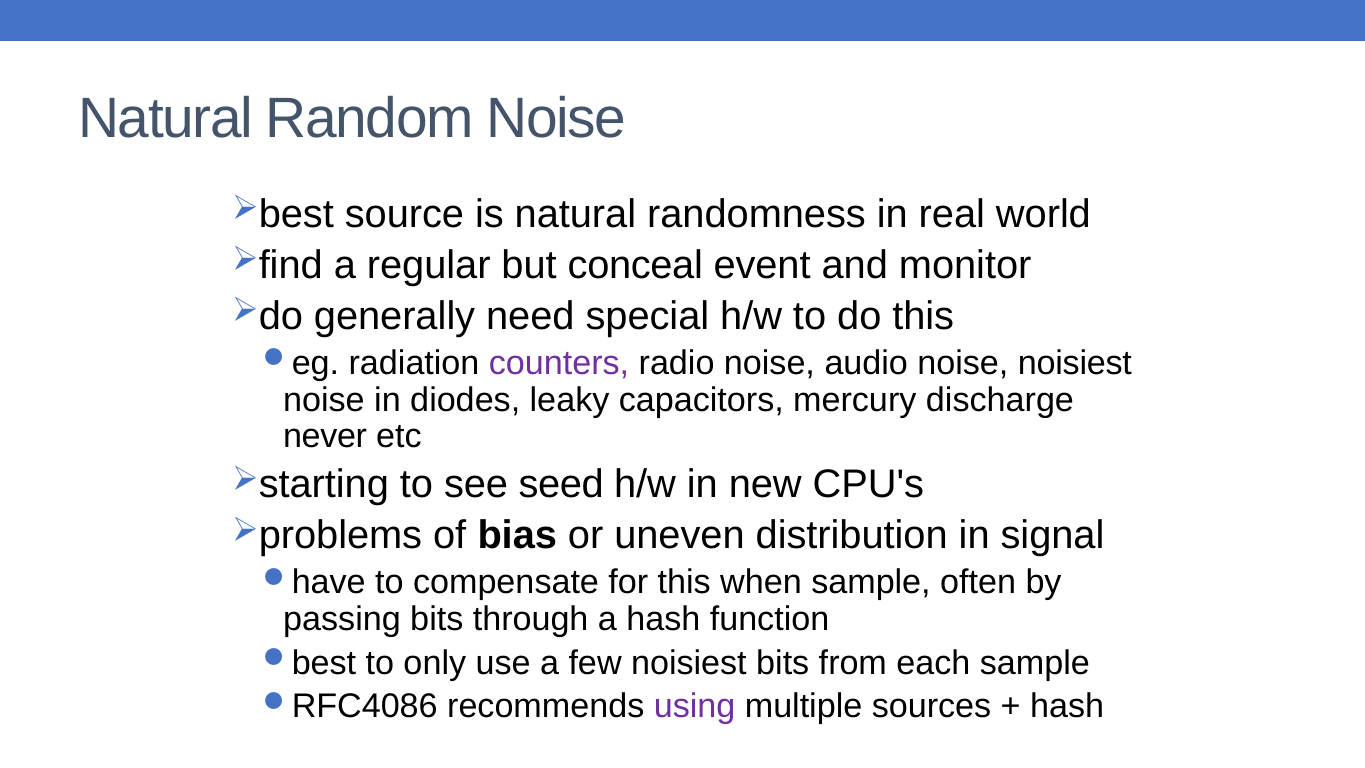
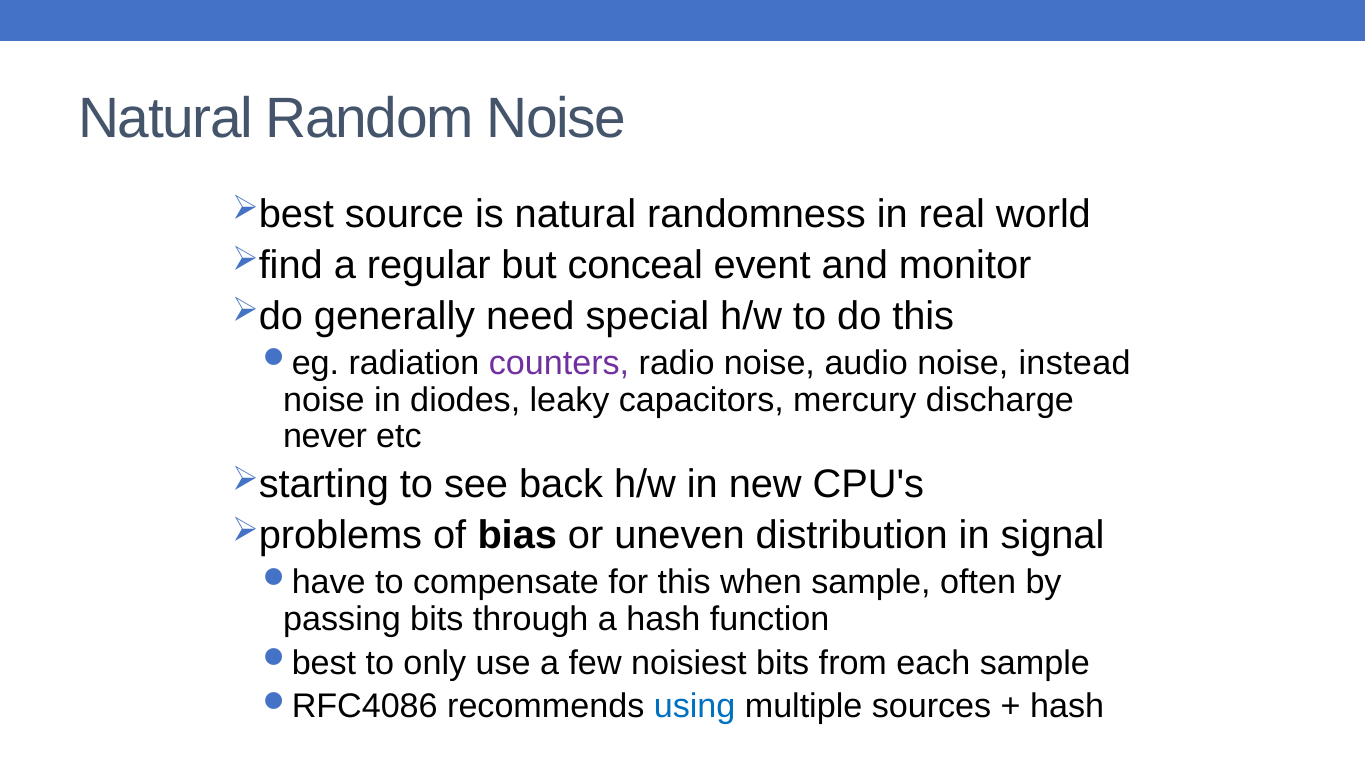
noise noisiest: noisiest -> instead (1075, 363)
seed: seed -> back (561, 484)
using colour: purple -> blue (695, 706)
